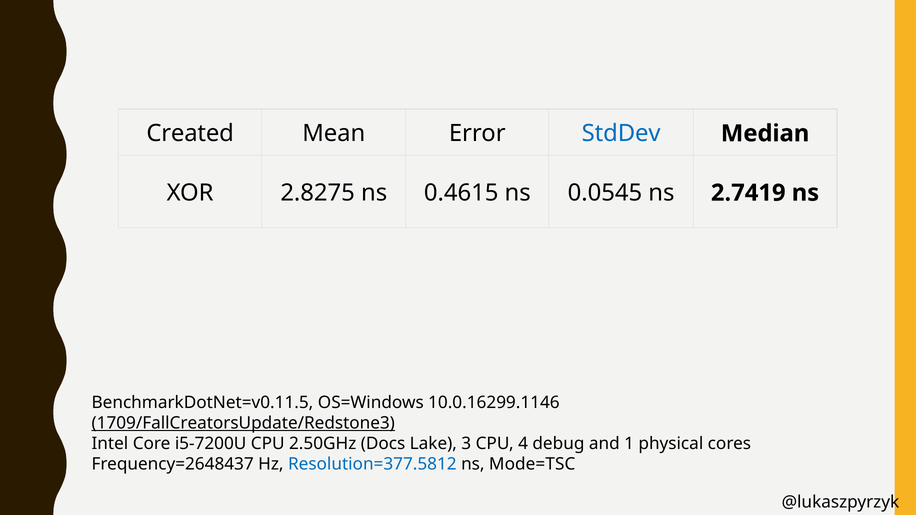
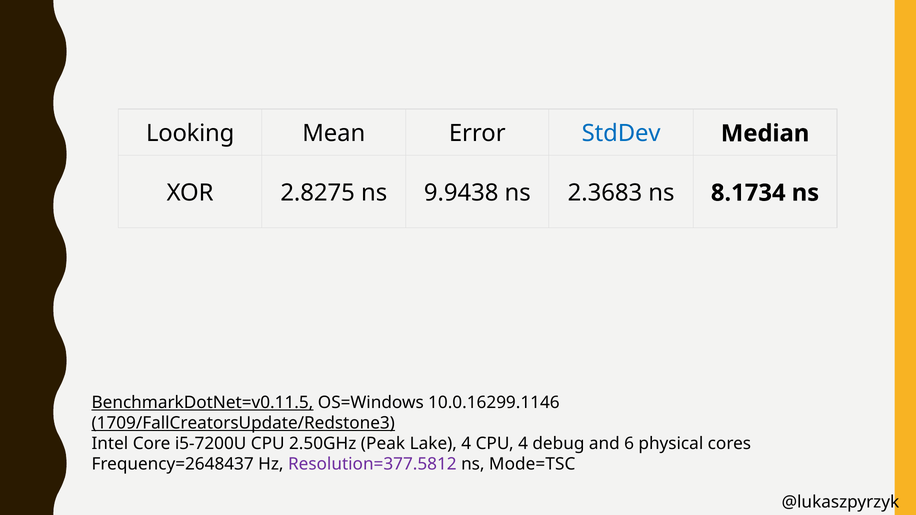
Created: Created -> Looking (190, 134)
0.4615: 0.4615 -> 9.9438 (461, 193)
0.0545: 0.0545 -> 2.3683 (605, 193)
2.7419: 2.7419 -> 8.1734 (748, 193)
BenchmarkDotNet=v0.11.5 underline: none -> present (202, 403)
Docs: Docs -> Peak (383, 444)
Lake 3: 3 -> 4 (466, 444)
1: 1 -> 6 (629, 444)
Resolution=377.5812 colour: blue -> purple (372, 464)
